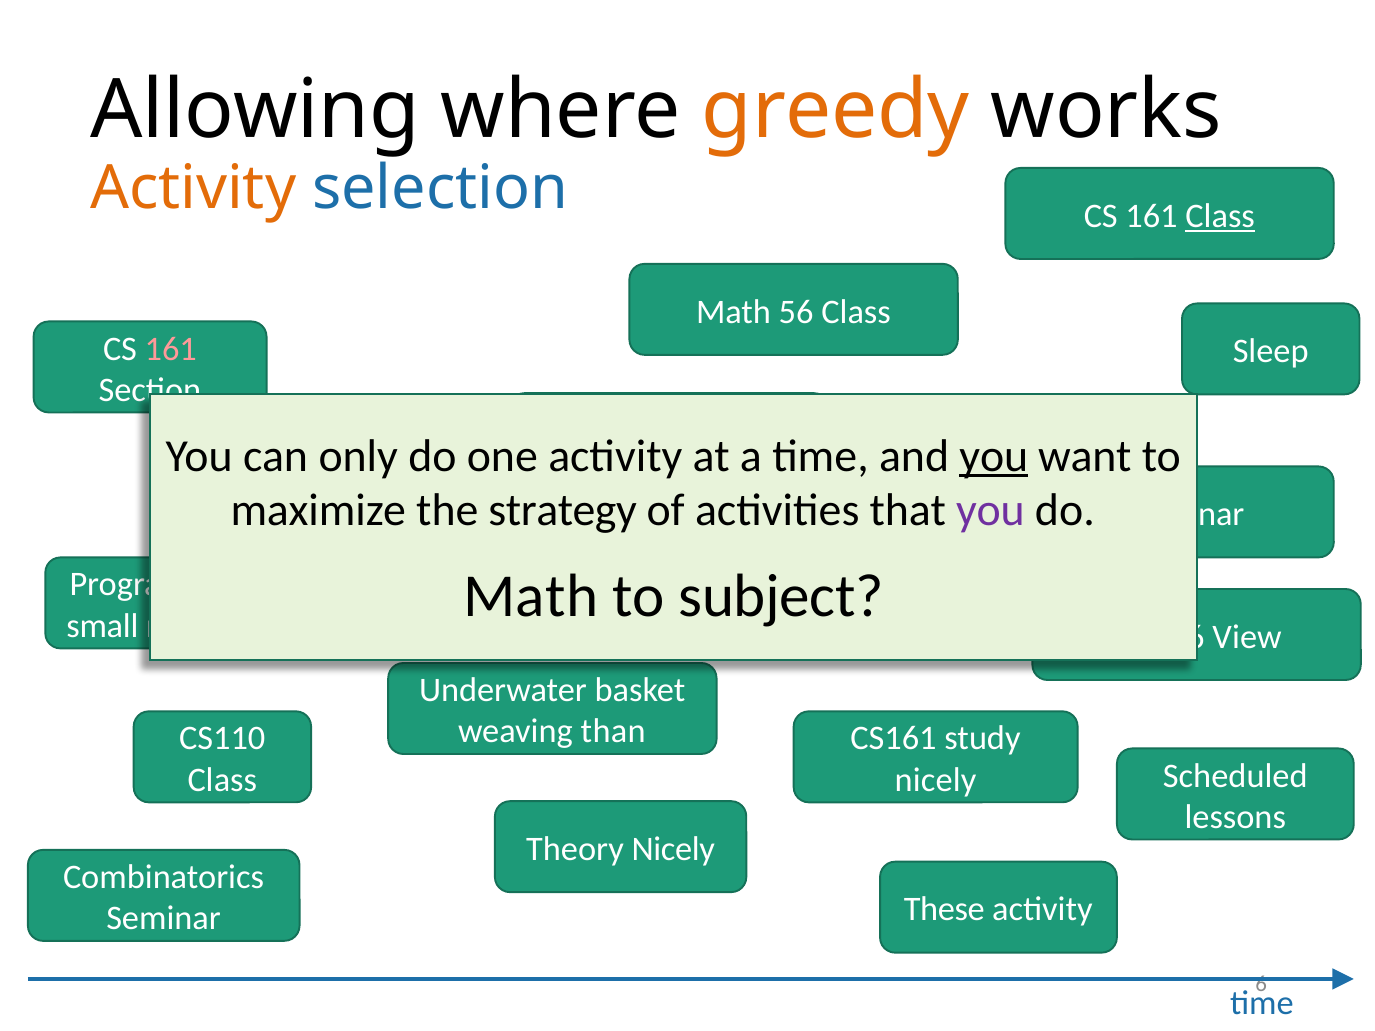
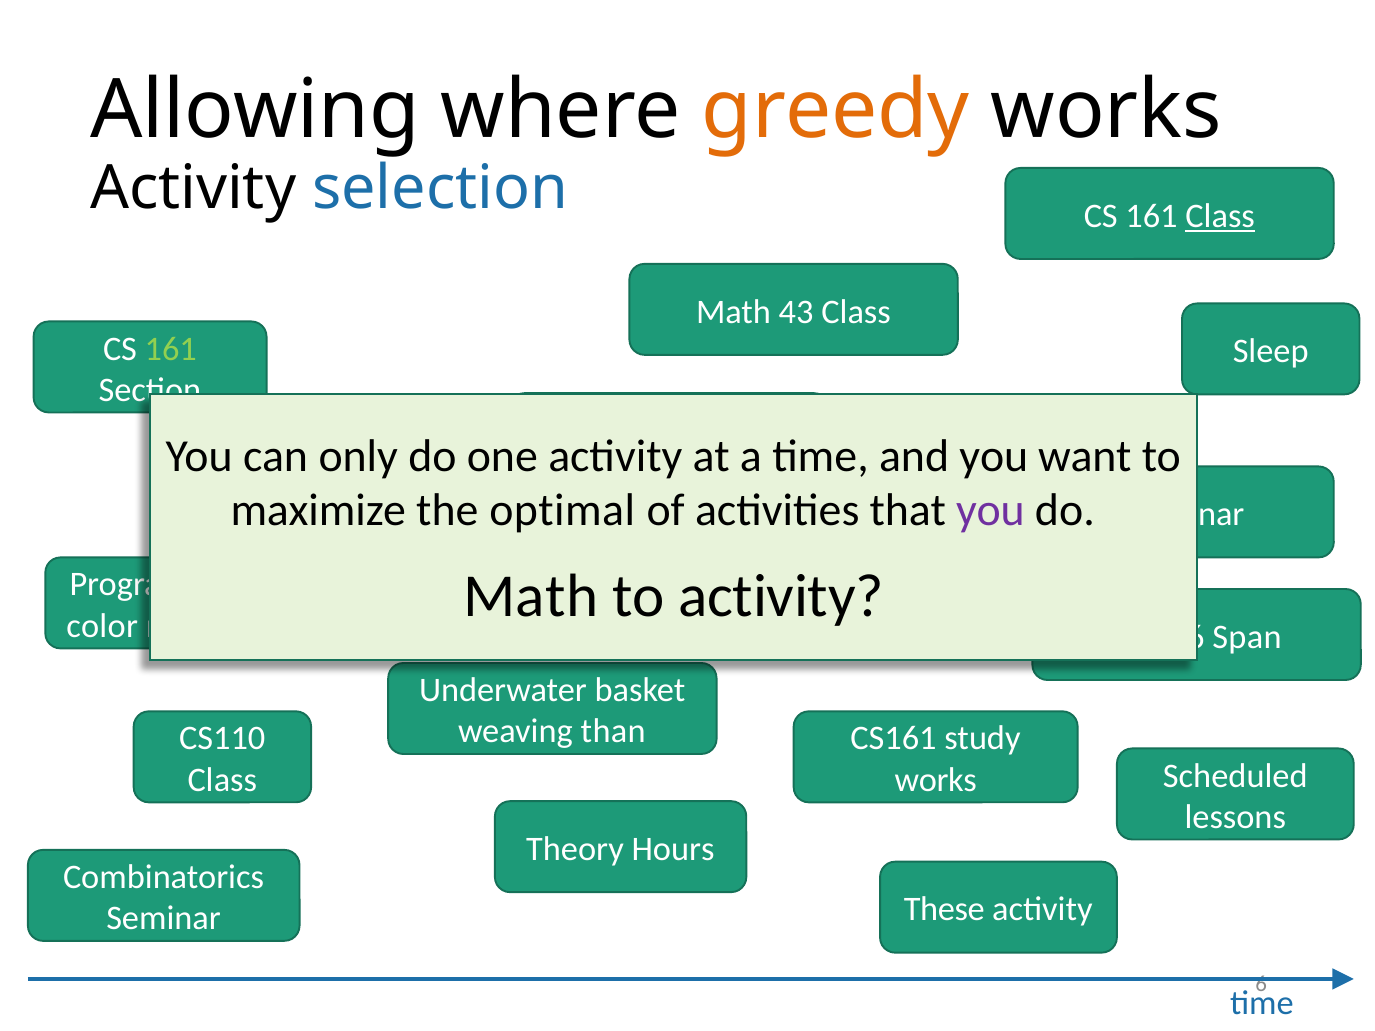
Activity colour: orange -> black (193, 188)
56: 56 -> 43 (796, 312)
161 colour: pink -> light green (171, 349)
you underline: present -> none (994, 456)
strategy: strategy -> optimal (562, 511)
to subject: subject -> activity (781, 597)
small: small -> color (102, 626)
View: View -> Span (1247, 637)
nicely: nicely -> works (936, 780)
Theory Nicely: Nicely -> Hours (673, 849)
